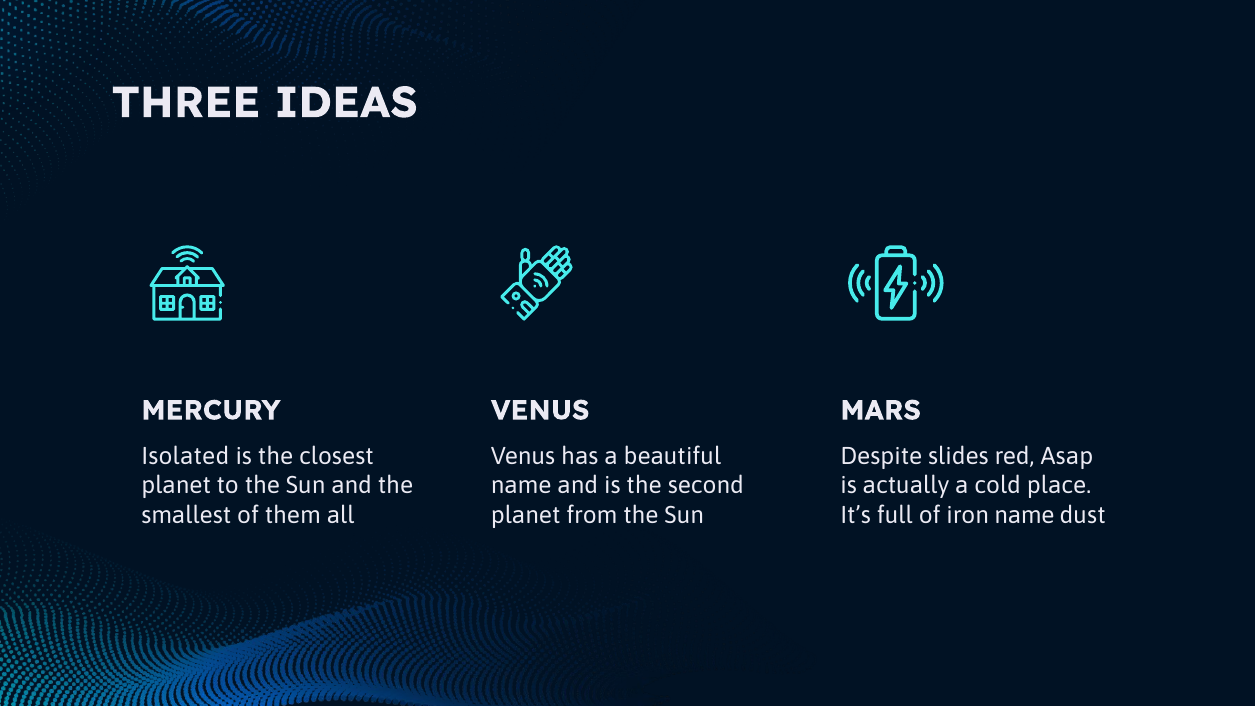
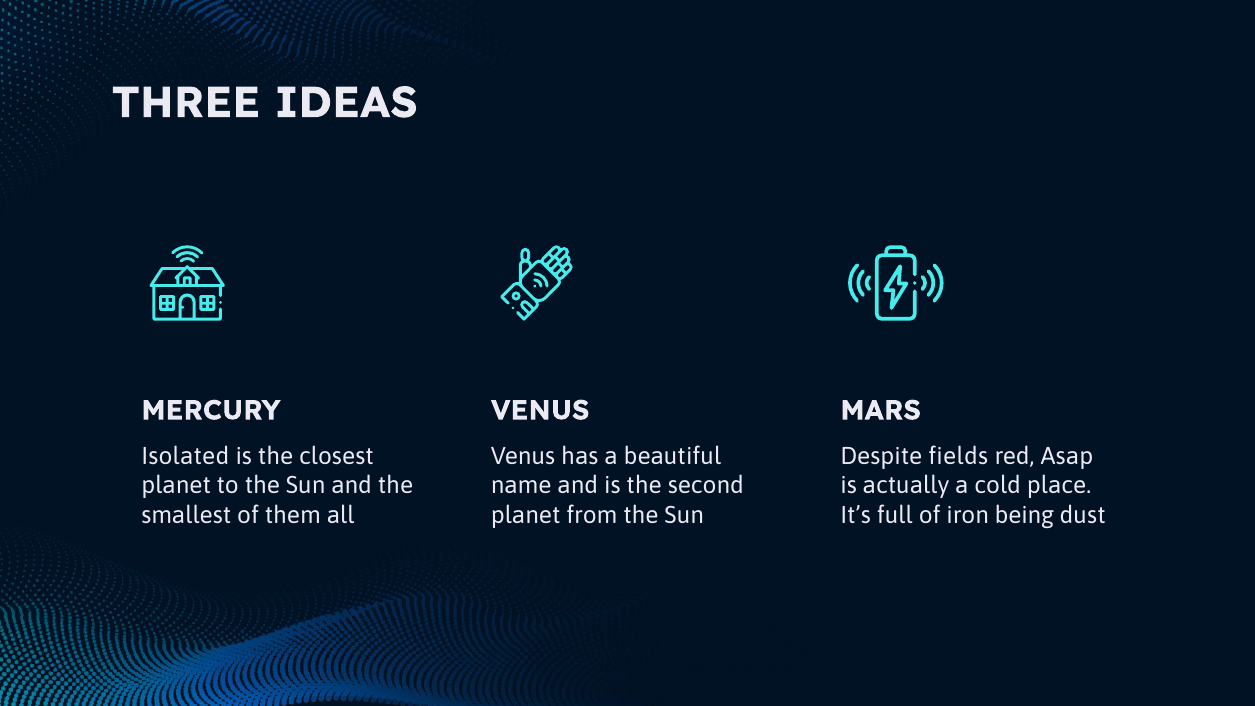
slides: slides -> fields (958, 457)
iron name: name -> being (1024, 515)
